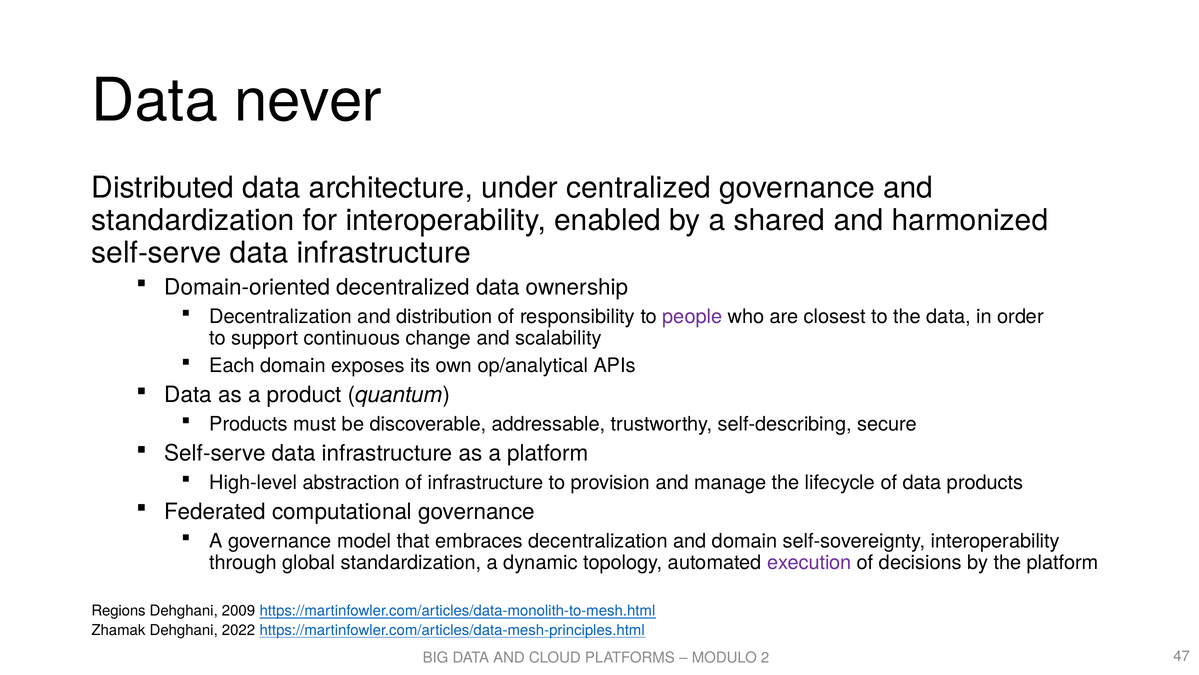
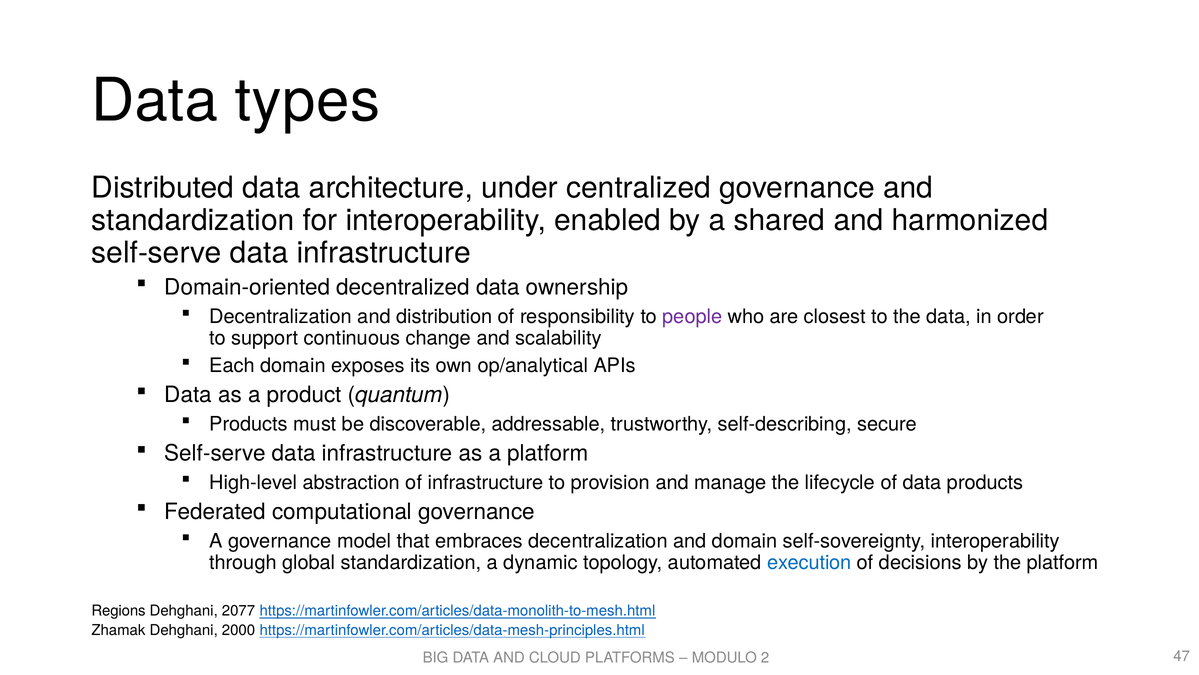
never: never -> types (307, 101)
execution colour: purple -> blue (809, 562)
2009: 2009 -> 2077 (238, 610)
2022: 2022 -> 2000 (238, 630)
